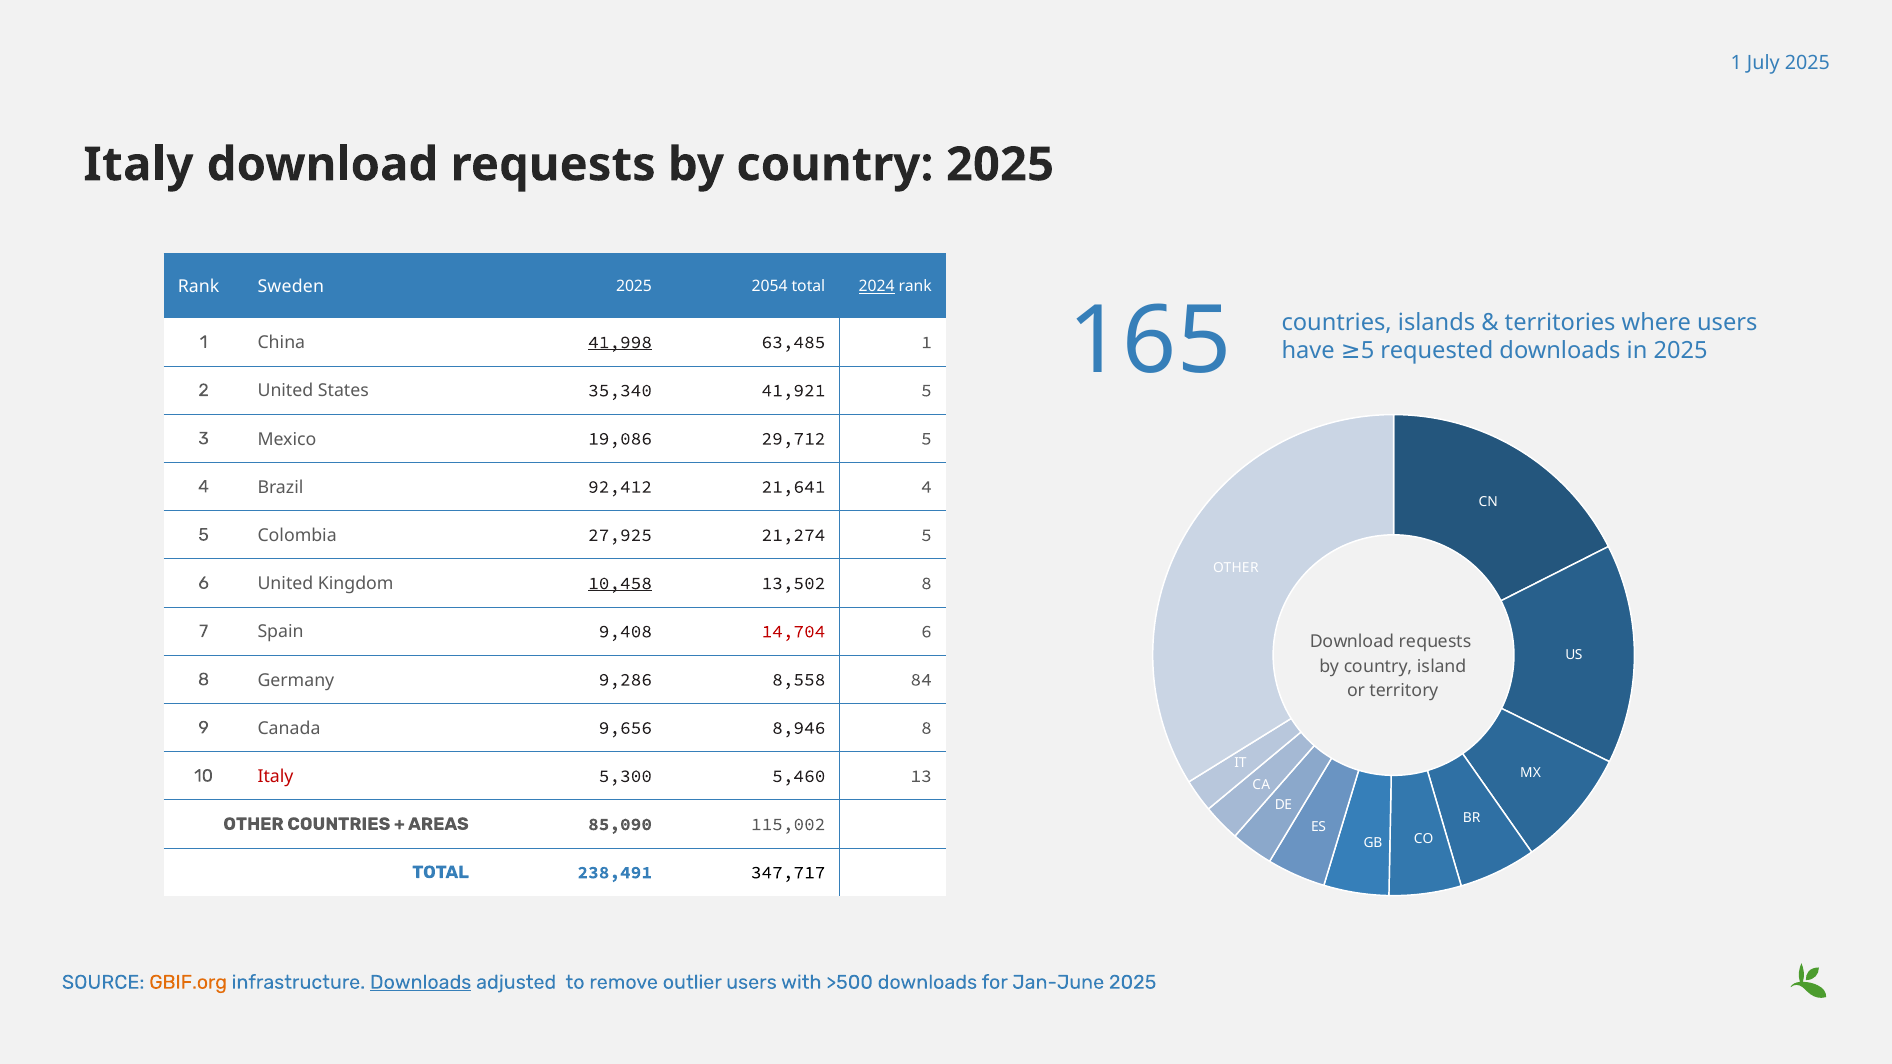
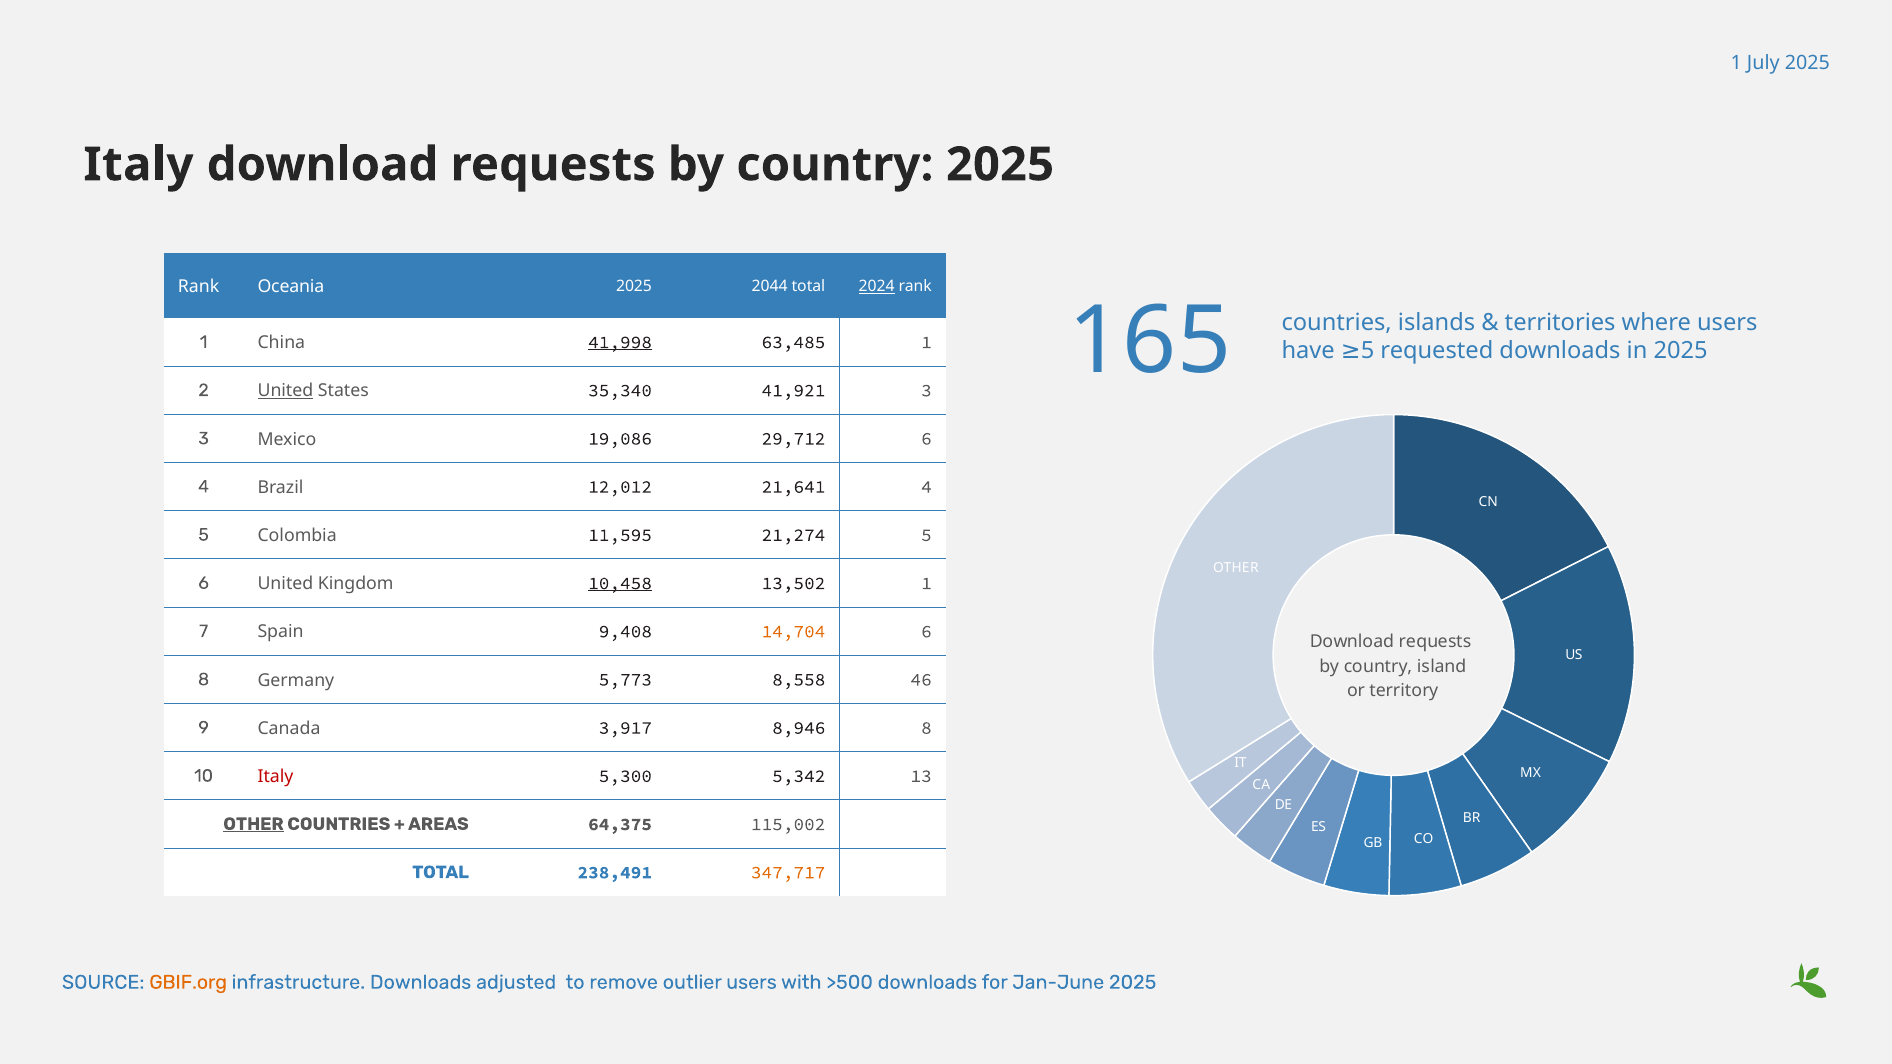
Sweden: Sweden -> Oceania (291, 287)
2054: 2054 -> 2044 (770, 287)
United underline: none -> present (285, 391)
41,921 5: 5 -> 3 (926, 391)
29,712 5: 5 -> 6 (926, 439)
92,412: 92,412 -> 12,012 (620, 487)
27,925: 27,925 -> 11,595 (620, 535)
13,502 8: 8 -> 1 (926, 583)
14,704 colour: red -> orange (793, 632)
9,286: 9,286 -> 5,773 (625, 680)
84: 84 -> 46 (921, 680)
9,656: 9,656 -> 3,917 (625, 728)
5,460: 5,460 -> 5,342 (799, 776)
OTHER underline: none -> present (254, 824)
85,090: 85,090 -> 64,375 (620, 825)
347,717 colour: black -> orange (788, 873)
Downloads underline: present -> none (421, 983)
